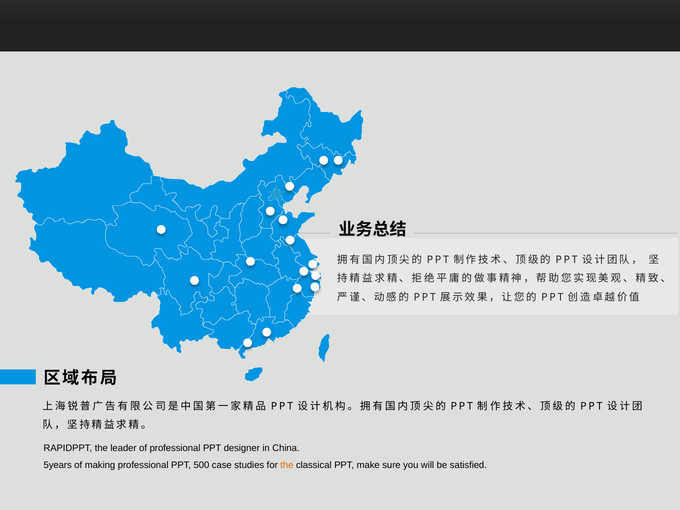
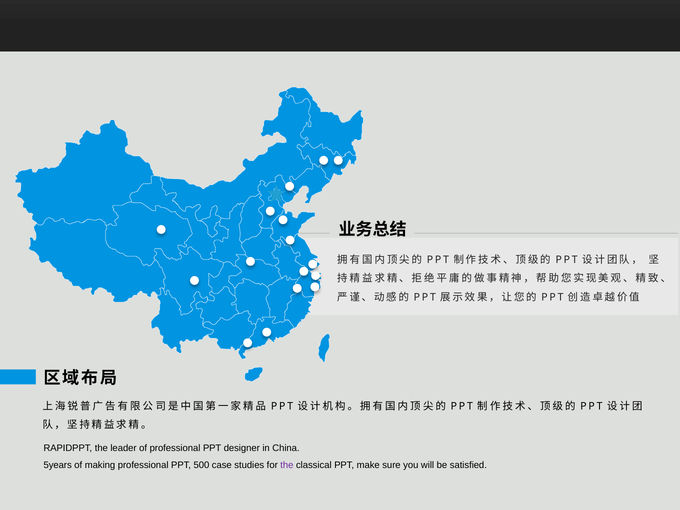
the colour: orange -> purple (287, 465)
